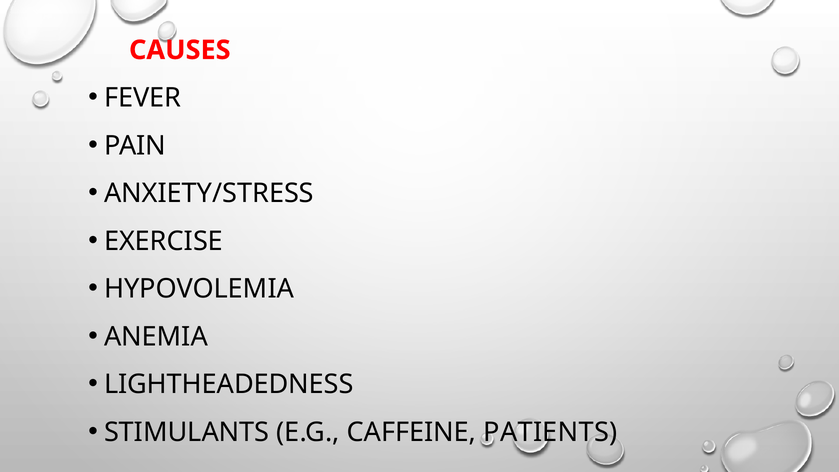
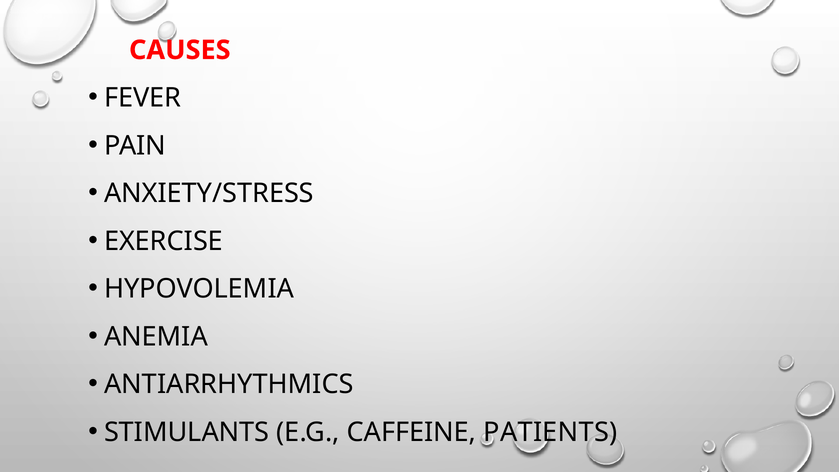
LIGHTHEADEDNESS: LIGHTHEADEDNESS -> ANTIARRHYTHMICS (229, 384)
